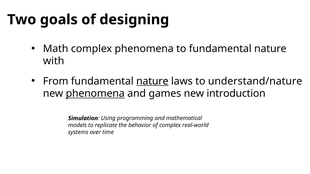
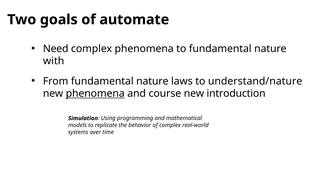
designing: designing -> automate (134, 20)
Math: Math -> Need (56, 49)
nature underline: present -> none (152, 81)
games: games -> course (165, 94)
